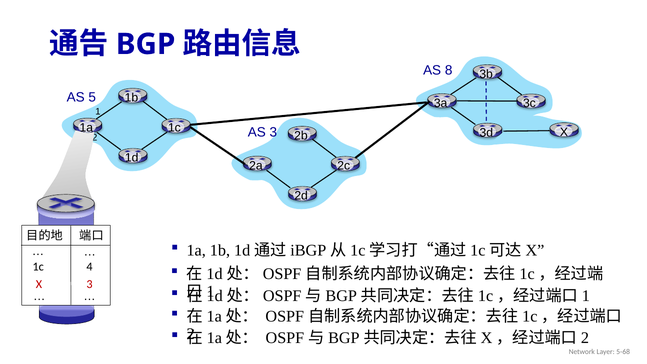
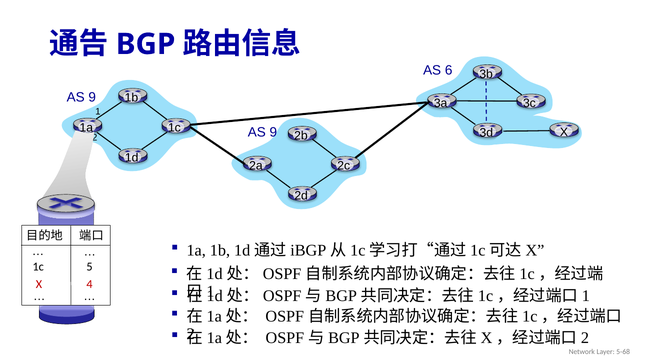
8: 8 -> 6 (449, 70)
5: 5 -> 9 (92, 97)
3: 3 -> 9 (273, 132)
4: 4 -> 5 (90, 267)
X 3: 3 -> 4 (90, 284)
